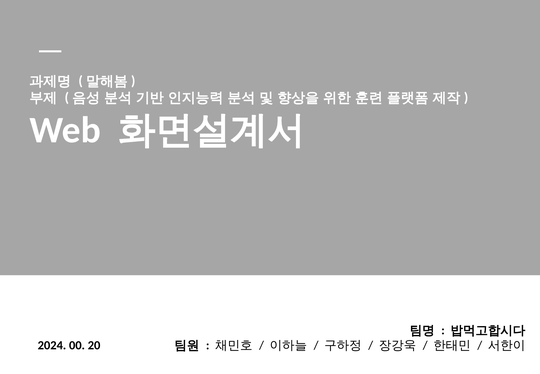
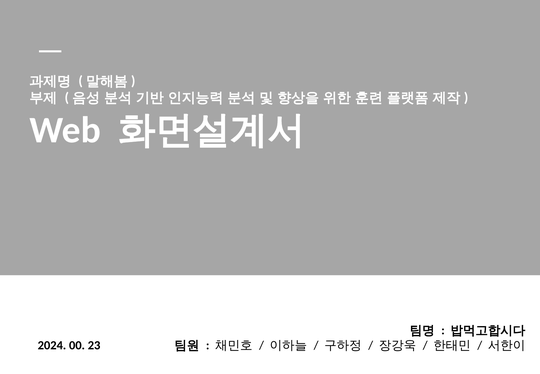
20: 20 -> 23 (94, 345)
